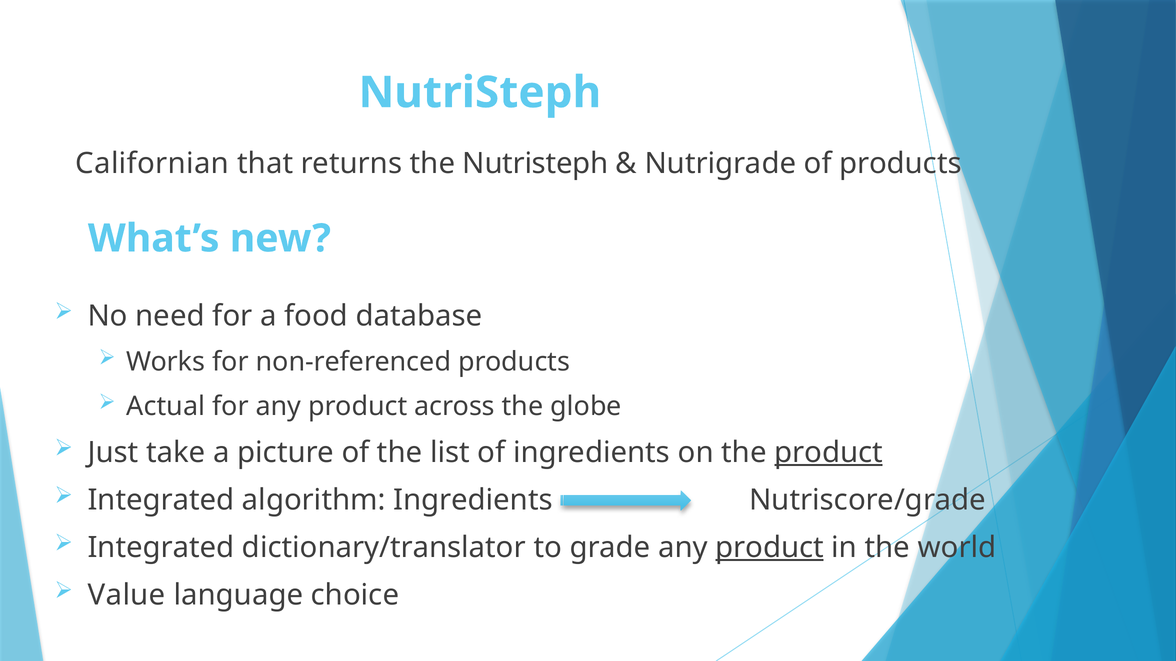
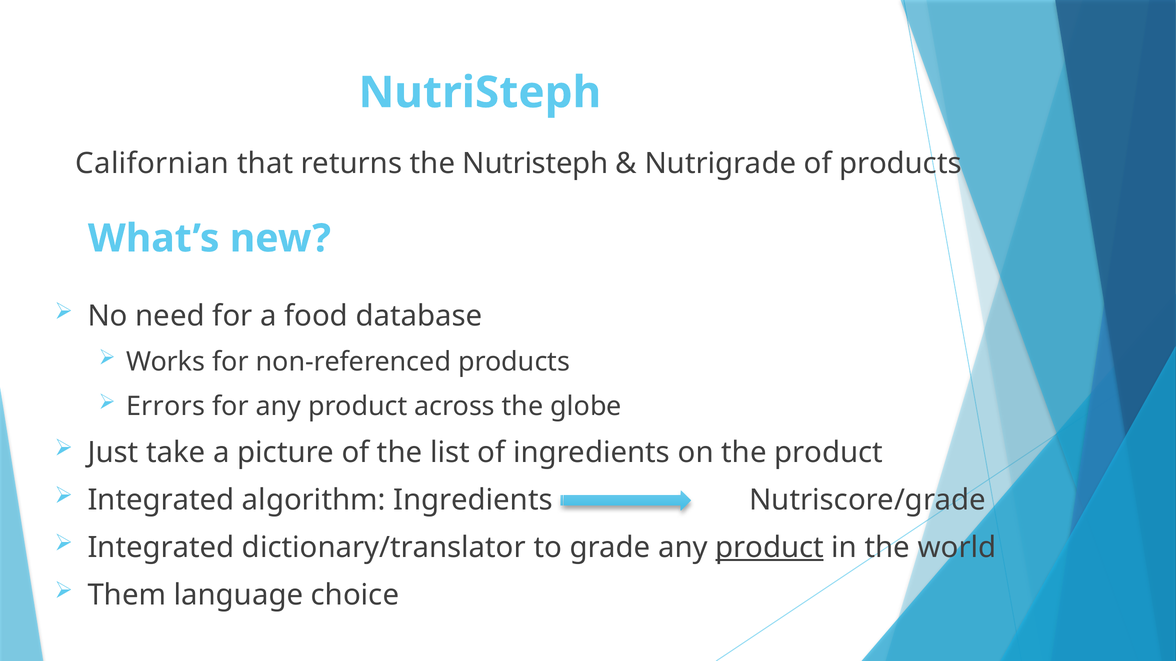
Actual: Actual -> Errors (166, 406)
product underline: present -> none (829, 453)
Value: Value -> Them (127, 595)
